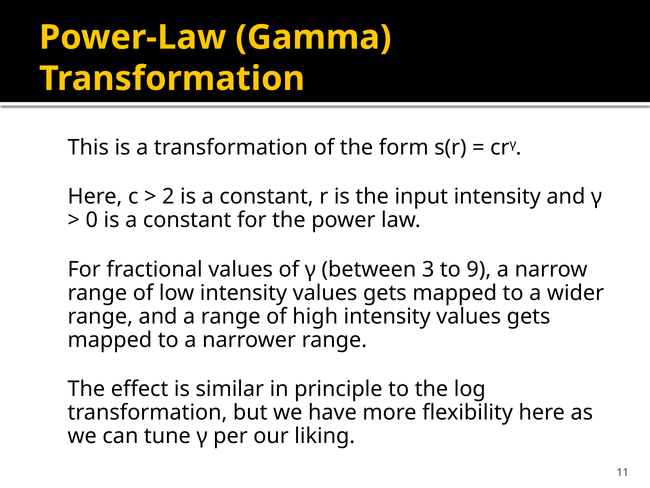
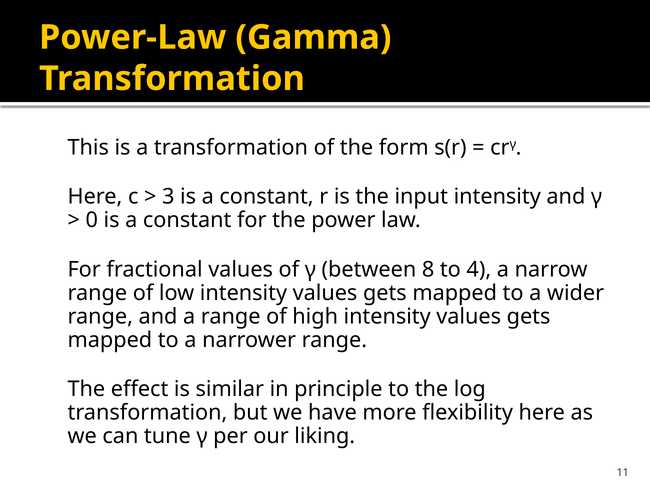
2: 2 -> 3 (168, 197)
3: 3 -> 8 (428, 269)
9: 9 -> 4 (479, 269)
